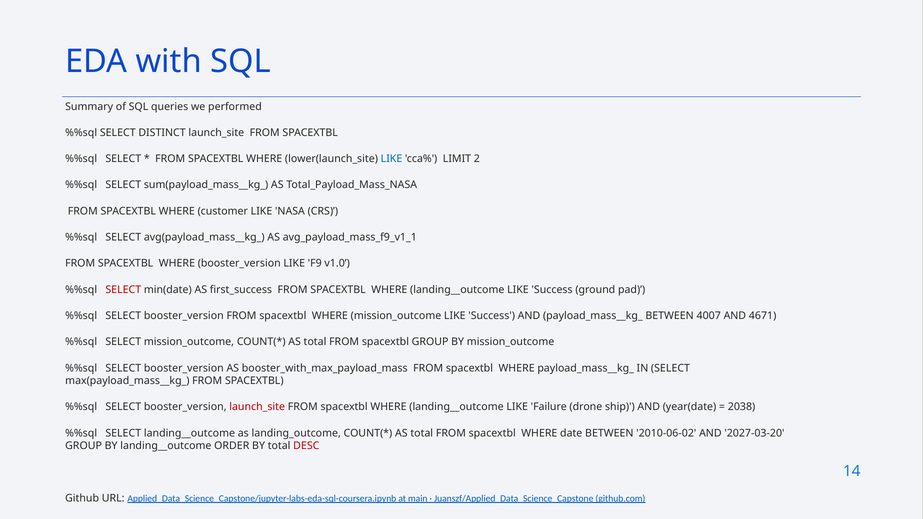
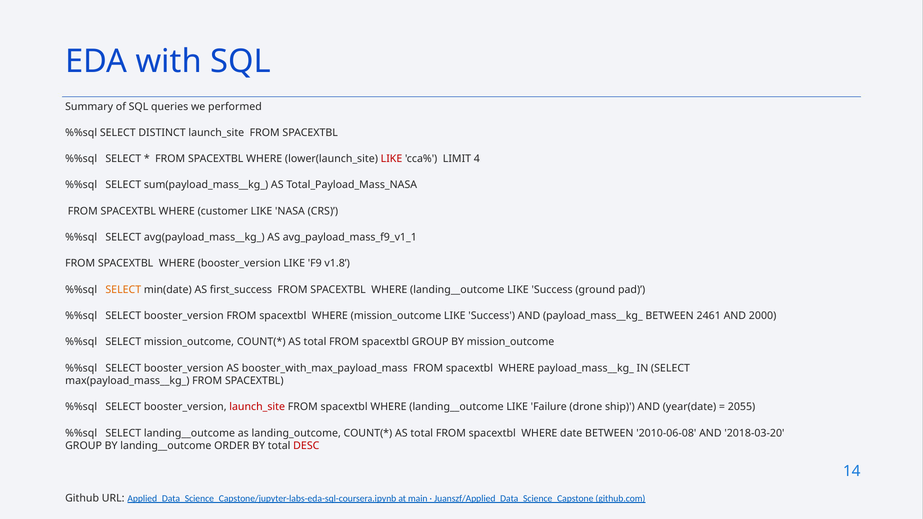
LIKE colour: blue -> red (392, 159)
2: 2 -> 4 (477, 159)
v1.0: v1.0 -> v1.8 (337, 264)
SELECT colour: red -> orange (123, 290)
4007: 4007 -> 2461 (709, 316)
4671: 4671 -> 2000 (763, 316)
2038: 2038 -> 2055 (742, 407)
2010-06-02: 2010-06-02 -> 2010-06-08 (666, 433)
2027-03-20: 2027-03-20 -> 2018-03-20 (754, 433)
